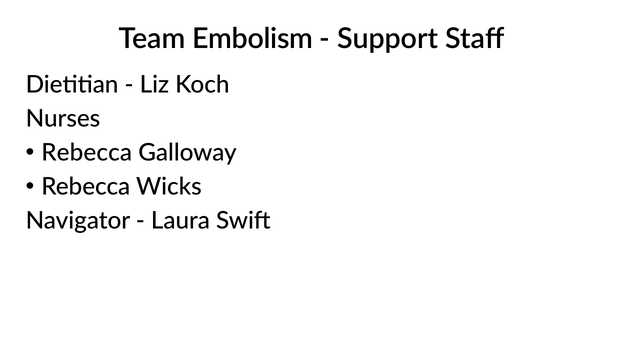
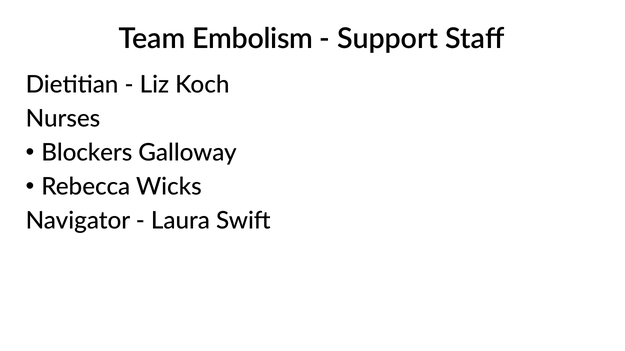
Rebecca: Rebecca -> Blockers (87, 153)
